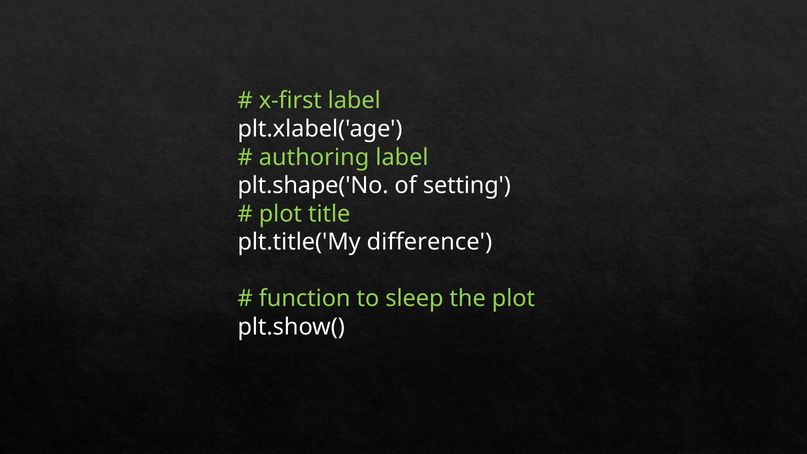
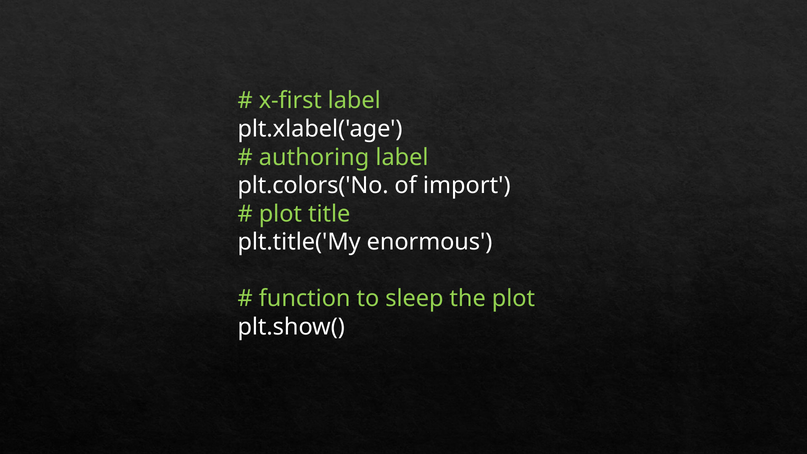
plt.shape('No: plt.shape('No -> plt.colors('No (313, 185)
setting: setting -> import (467, 185)
difference: difference -> enormous (430, 242)
